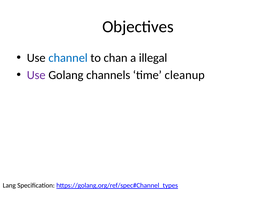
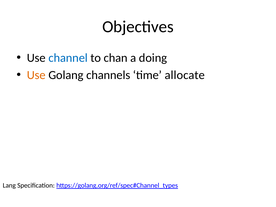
illegal: illegal -> doing (153, 58)
Use colour: purple -> orange (36, 75)
cleanup: cleanup -> allocate (185, 75)
